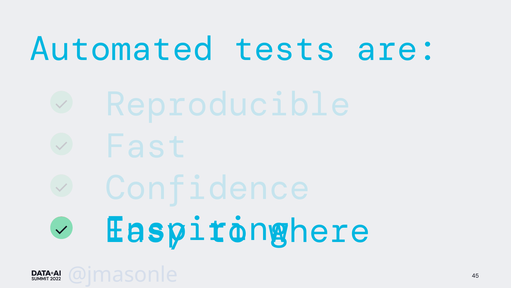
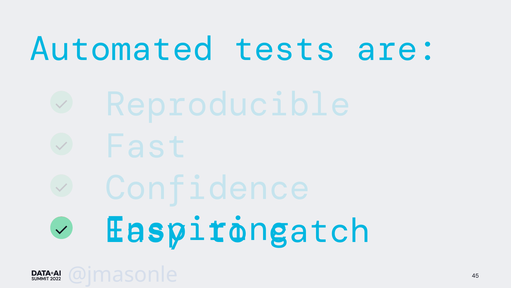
where: where -> catch (319, 231)
